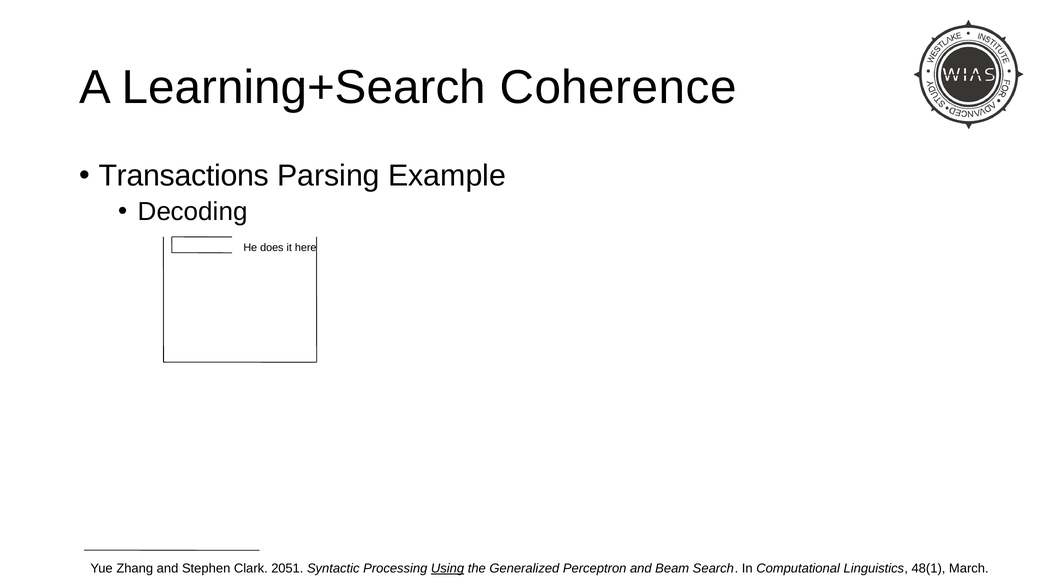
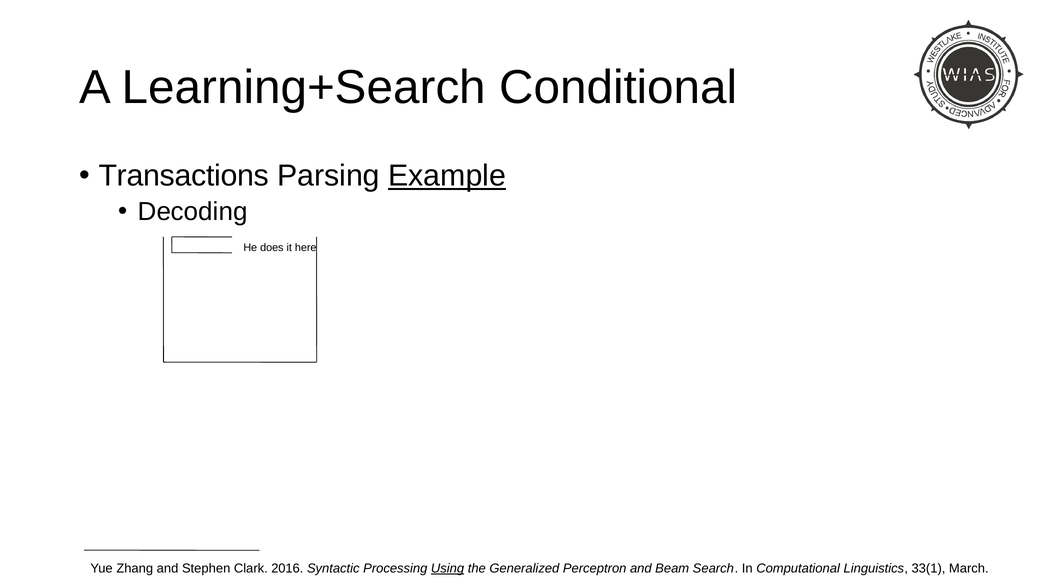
Coherence: Coherence -> Conditional (618, 87)
Example underline: none -> present (447, 176)
2051: 2051 -> 2016 (287, 568)
48(1: 48(1 -> 33(1 (928, 568)
